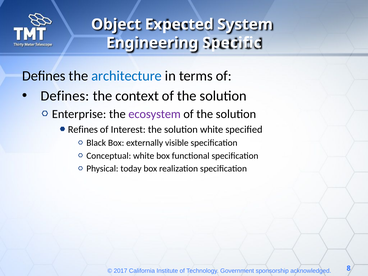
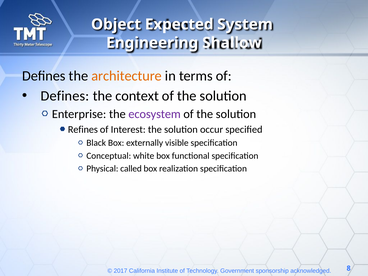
Specific: Specific -> Shallow (232, 43)
architecture colour: blue -> orange (127, 76)
solution white: white -> occur (212, 130)
today: today -> called (131, 169)
